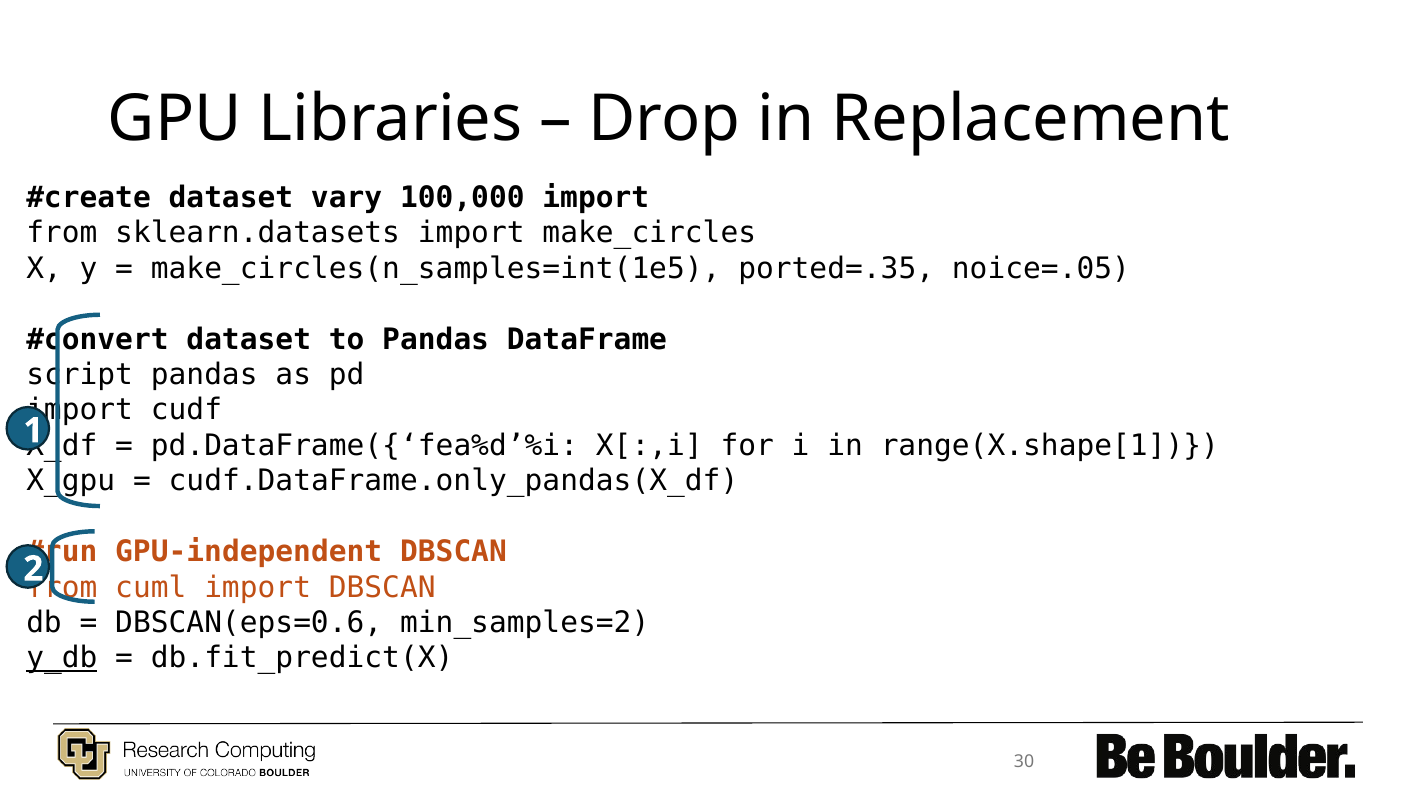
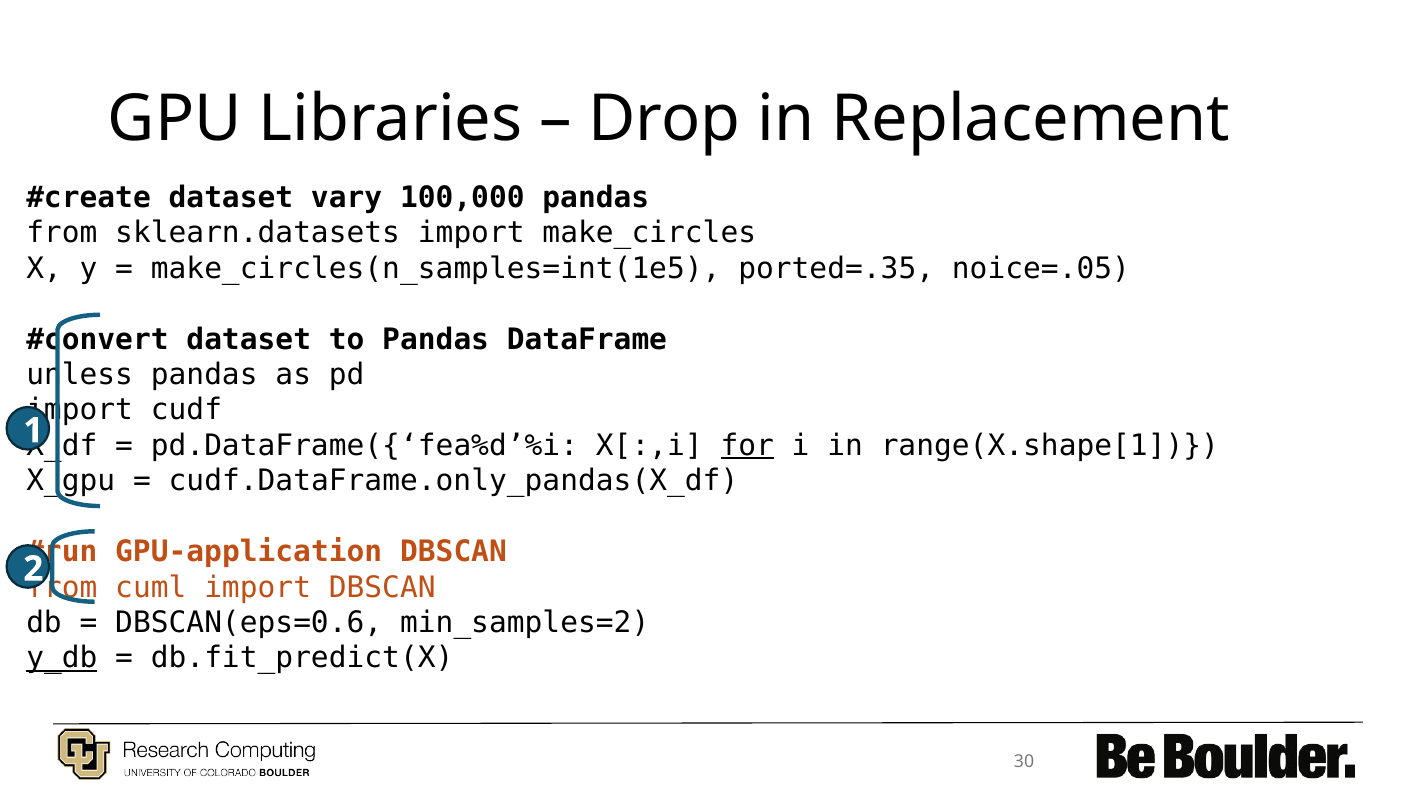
100,000 import: import -> pandas (596, 197)
script: script -> unless (80, 374)
for underline: none -> present (747, 445)
GPU-independent: GPU-independent -> GPU-application (249, 552)
